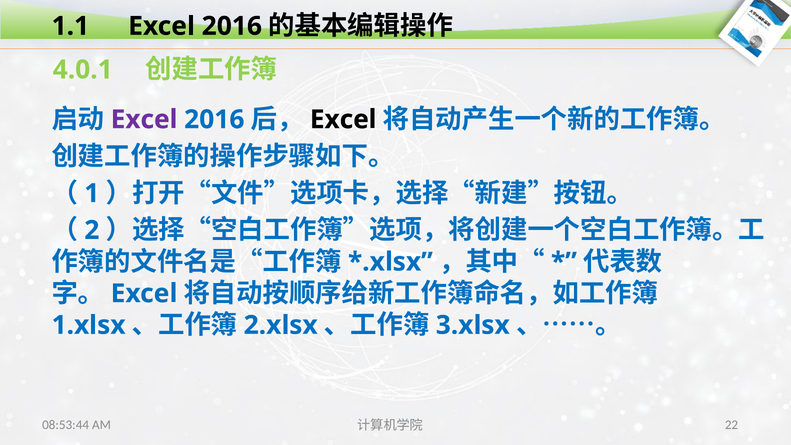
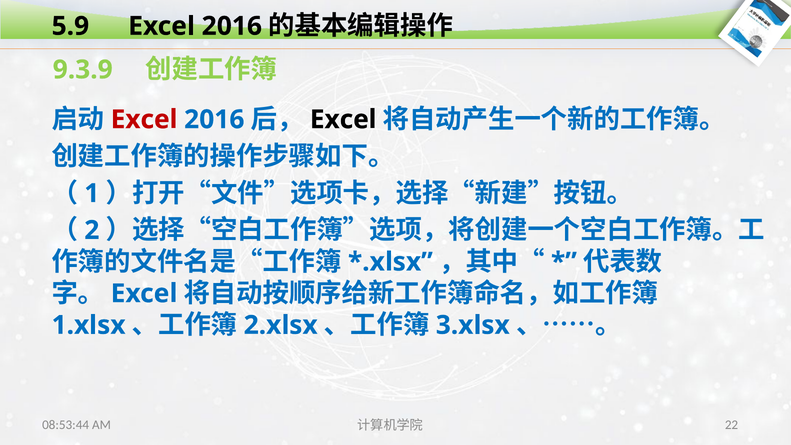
1.1: 1.1 -> 5.9 (70, 26)
4.0.1: 4.0.1 -> 9.3.9 (83, 70)
Excel colour: purple -> red (144, 120)
